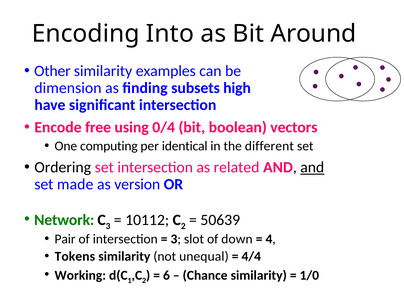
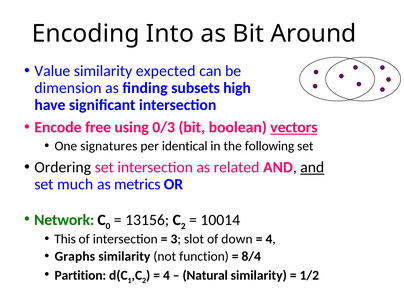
Other: Other -> Value (52, 71)
examples: examples -> expected (166, 71)
0/4: 0/4 -> 0/3 (164, 127)
vectors underline: none -> present (294, 127)
computing: computing -> signatures (109, 146)
different: different -> following (270, 146)
made: made -> much (75, 184)
version: version -> metrics (137, 184)
3: 3 -> 0 (108, 226)
10112: 10112 -> 13156 (147, 220)
50639: 50639 -> 10014 (220, 220)
Pair: Pair -> This (65, 239)
Tokens: Tokens -> Graphs (75, 256)
unequal: unequal -> function (204, 256)
4/4: 4/4 -> 8/4 (251, 256)
Working: Working -> Partition (80, 275)
6: 6 -> 4 (166, 275)
Chance: Chance -> Natural (205, 275)
1/0: 1/0 -> 1/2 (309, 275)
